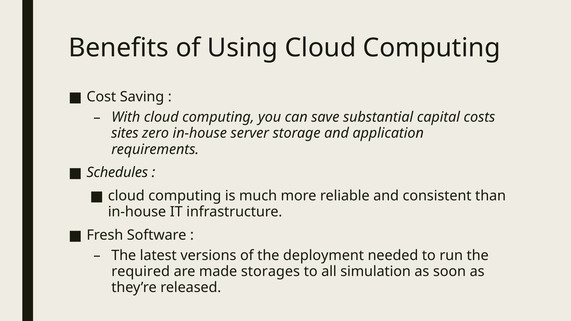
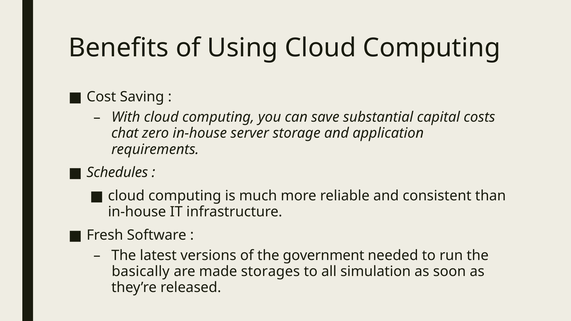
sites: sites -> chat (125, 133)
deployment: deployment -> government (324, 256)
required: required -> basically (141, 272)
